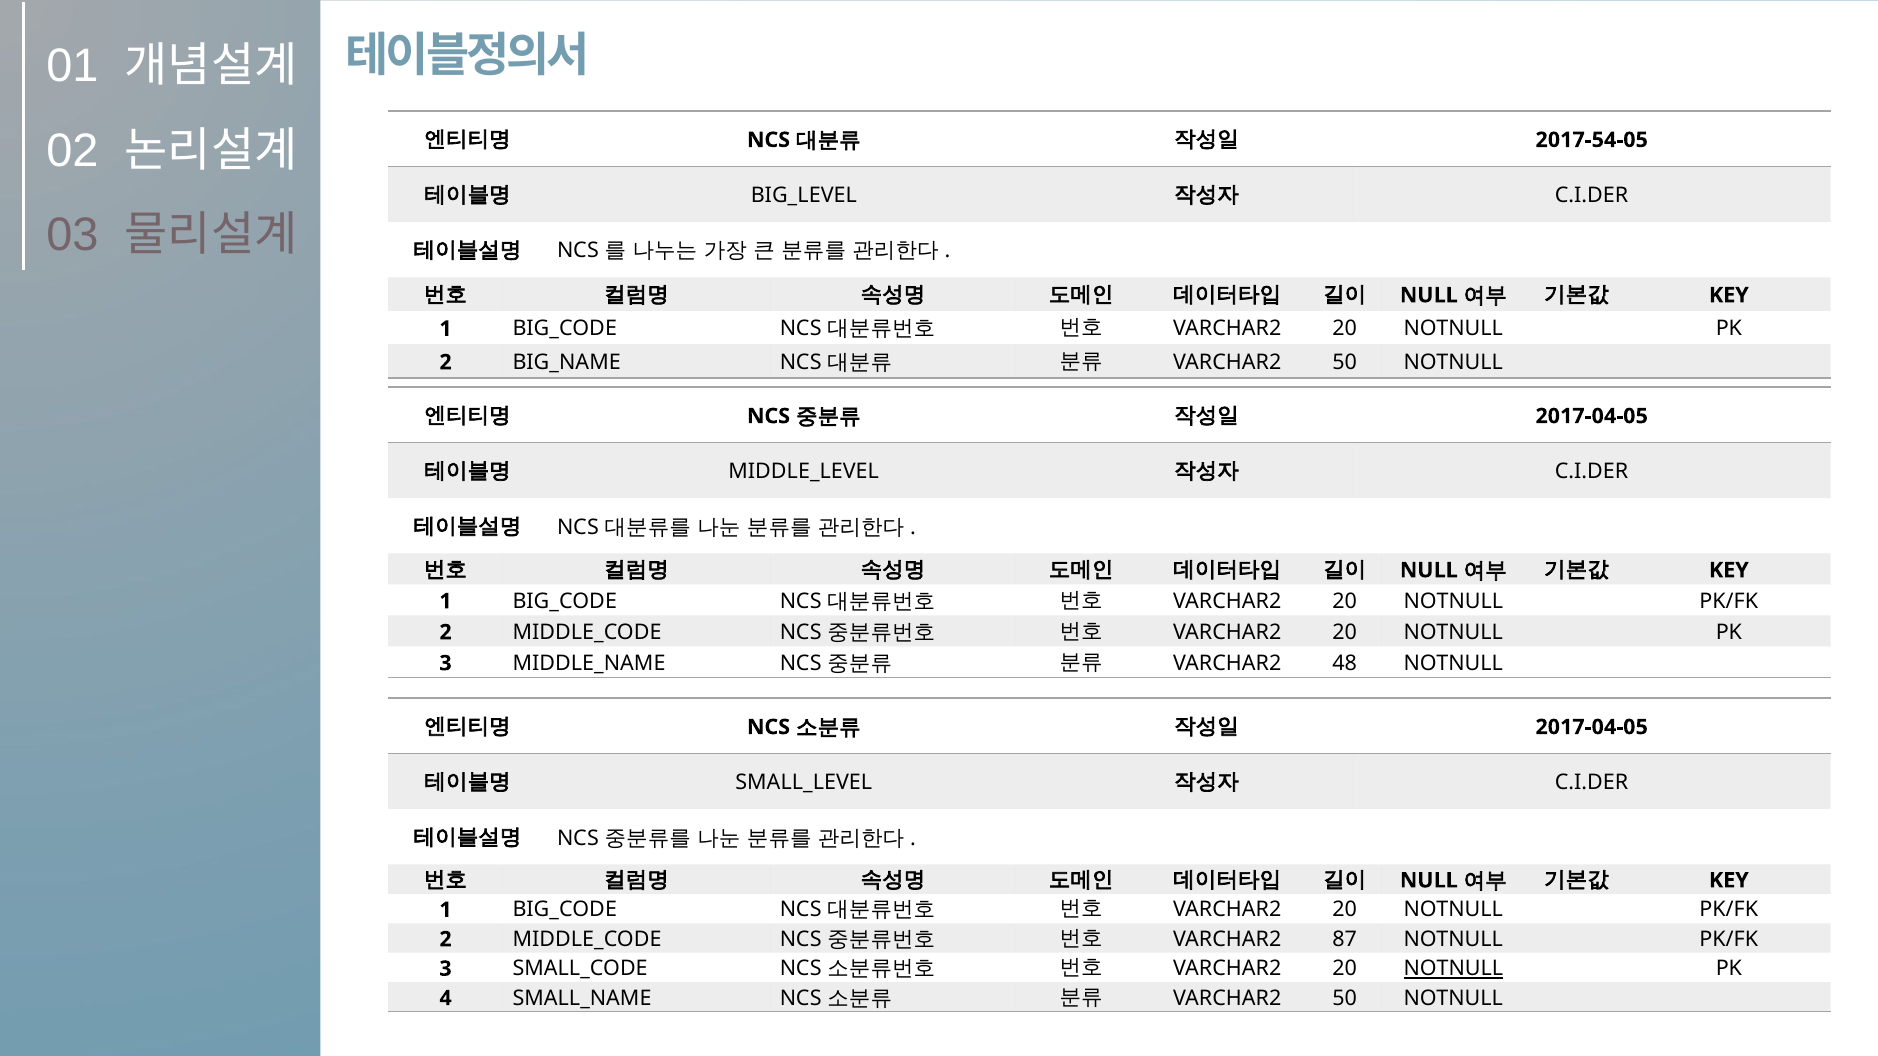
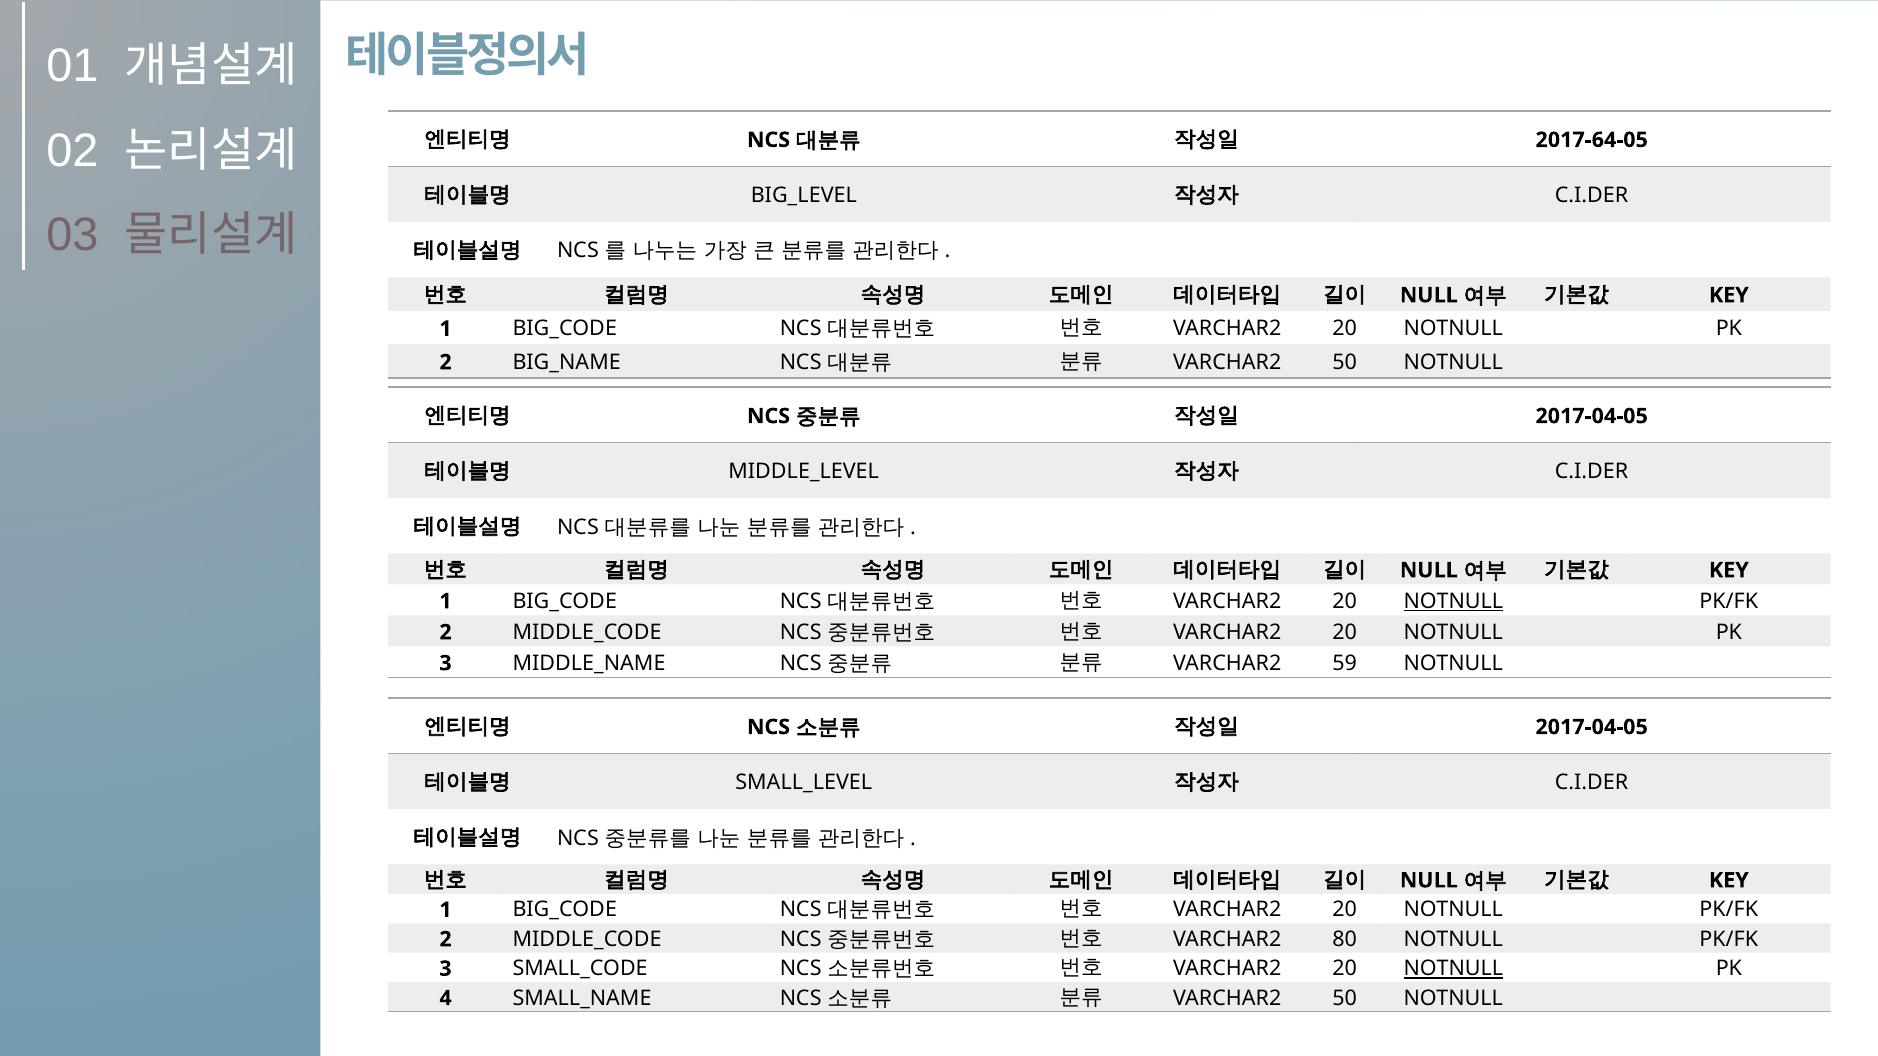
2017-54-05: 2017-54-05 -> 2017-64-05 (1592, 140)
NOTNULL underline: none -> present (1453, 601)
48: 48 -> 59 (1345, 663)
87: 87 -> 80 (1345, 940)
